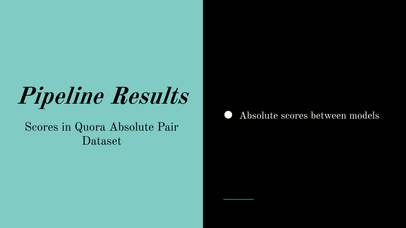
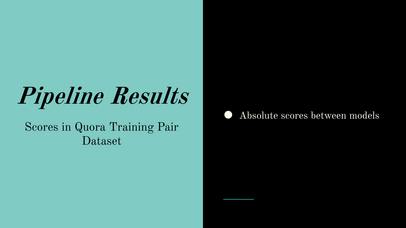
Quora Absolute: Absolute -> Training (131, 127)
